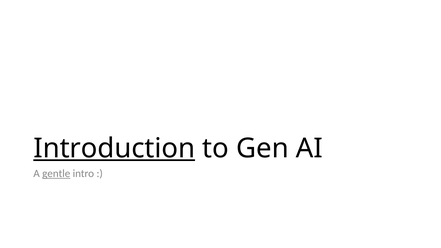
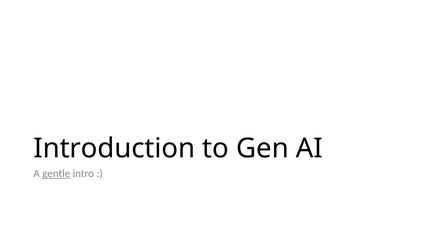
Introduction underline: present -> none (114, 148)
